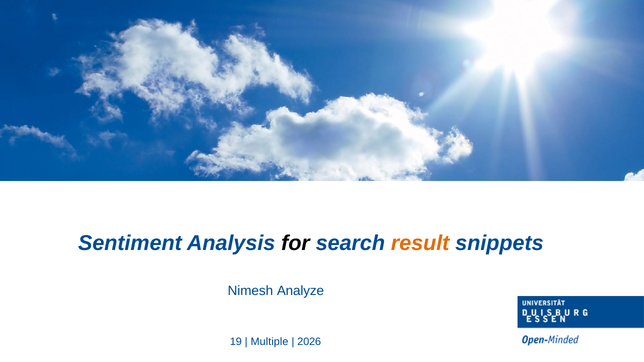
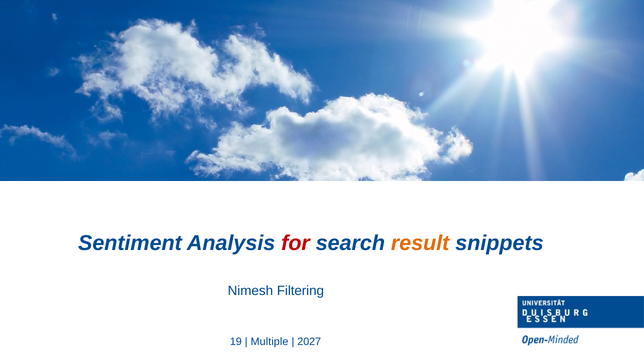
for colour: black -> red (296, 243)
Analyze: Analyze -> Filtering (300, 291)
2026: 2026 -> 2027 (309, 342)
